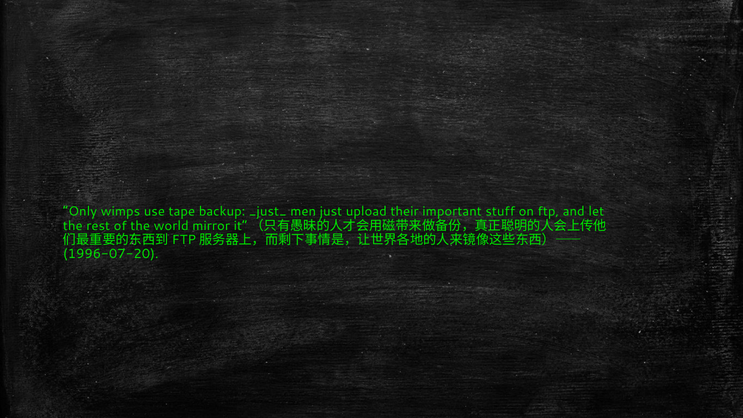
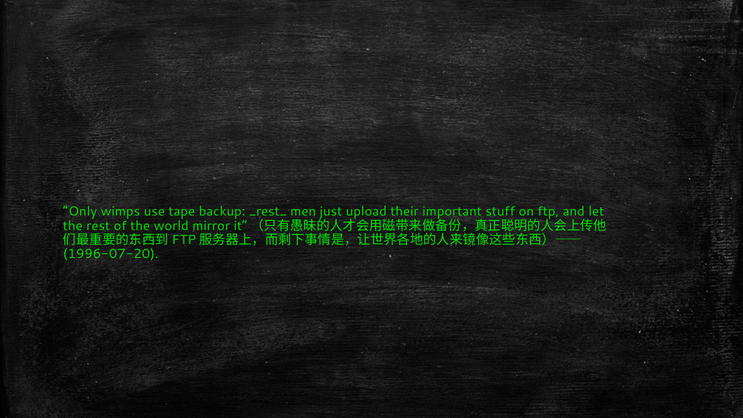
_just_: _just_ -> _rest_ (268, 211)
